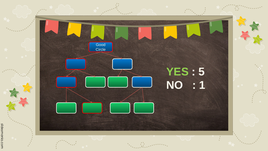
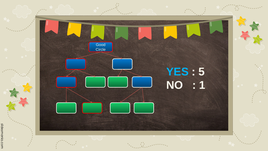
YES colour: light green -> light blue (178, 72)
